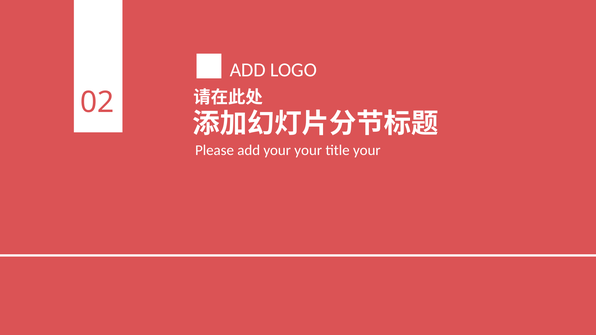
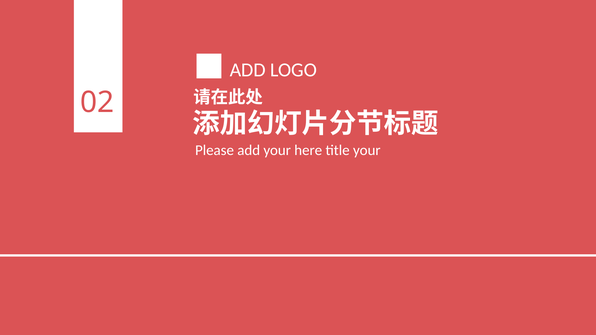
your your: your -> here (308, 150)
